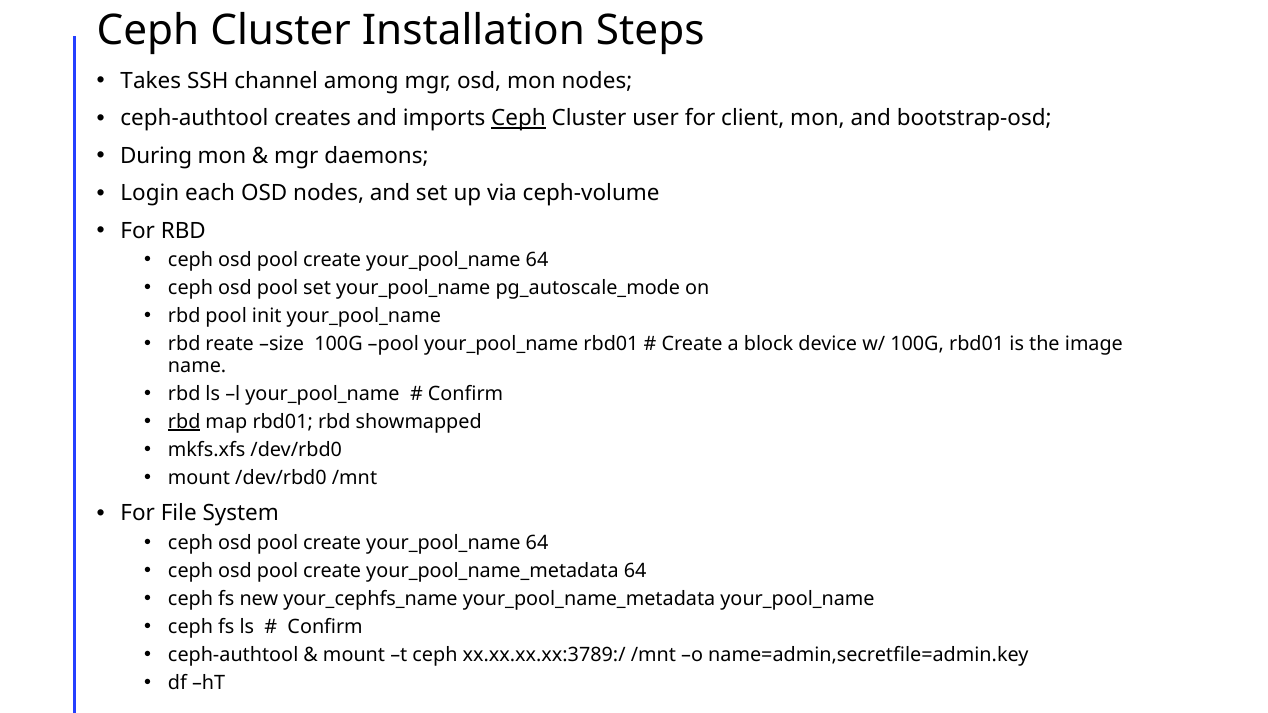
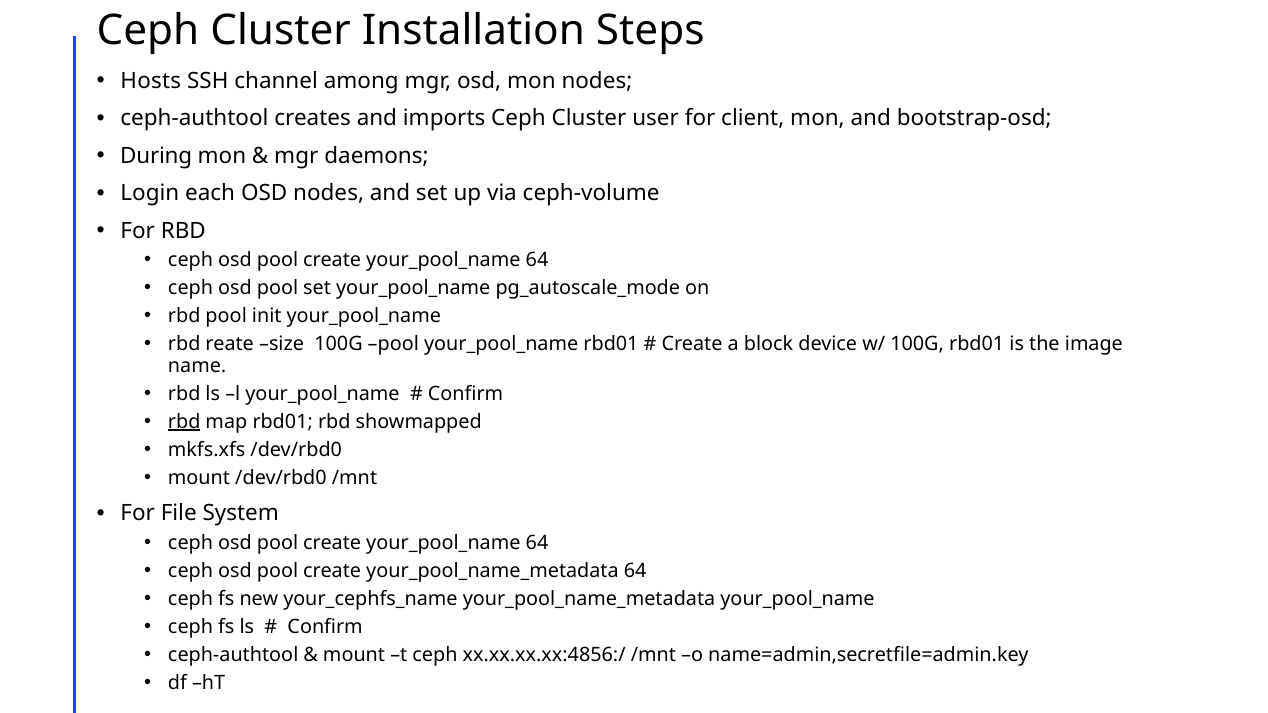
Takes: Takes -> Hosts (151, 81)
Ceph underline: present -> none (519, 118)
xx.xx.xx.xx:3789:/: xx.xx.xx.xx:3789:/ -> xx.xx.xx.xx:4856:/ (544, 655)
